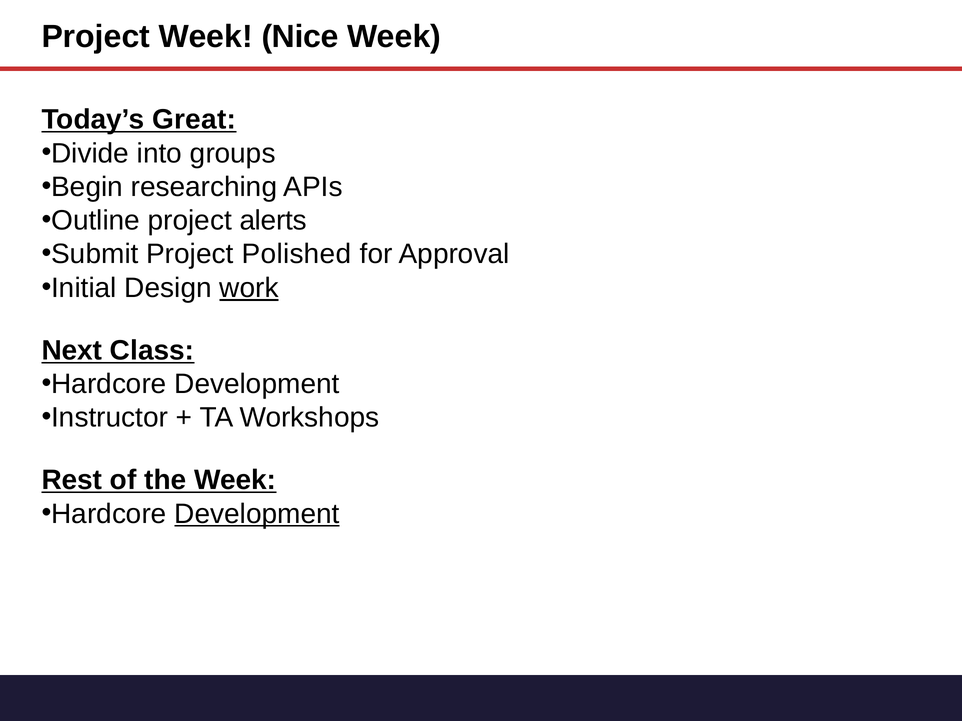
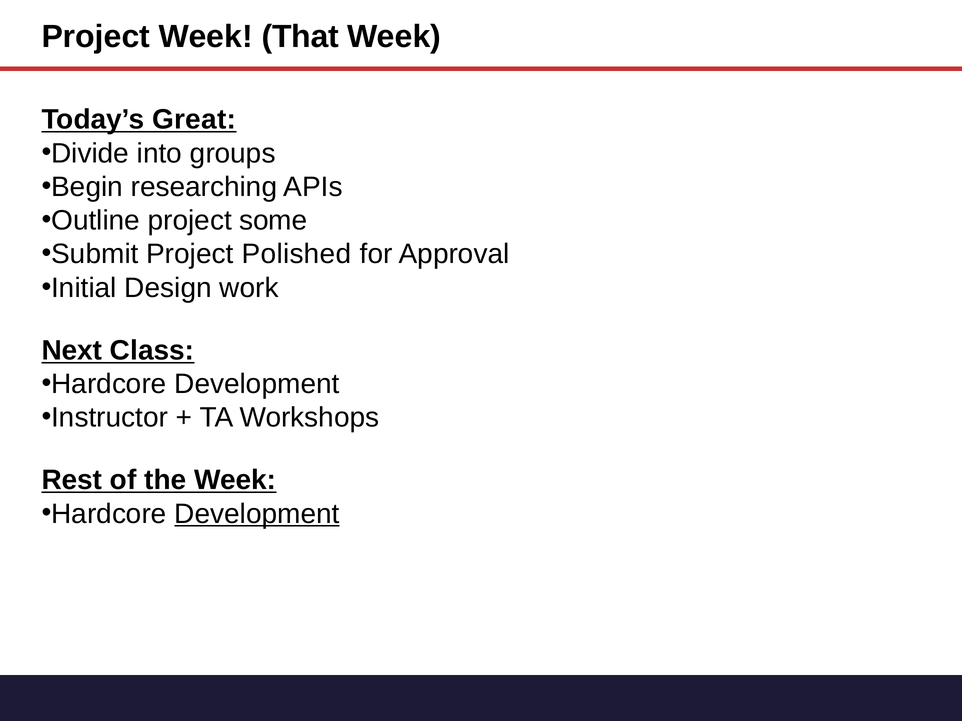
Nice: Nice -> That (300, 37)
alerts: alerts -> some (273, 221)
work underline: present -> none (249, 288)
